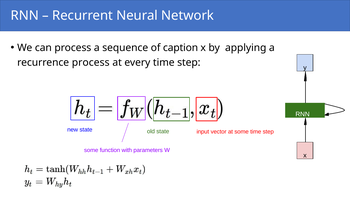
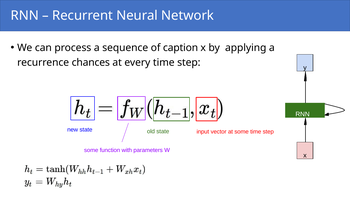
recurrence process: process -> chances (91, 63)
